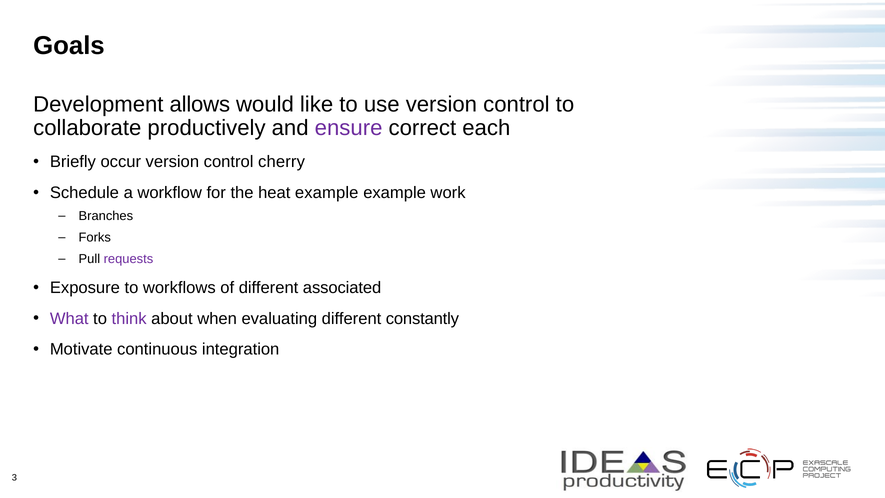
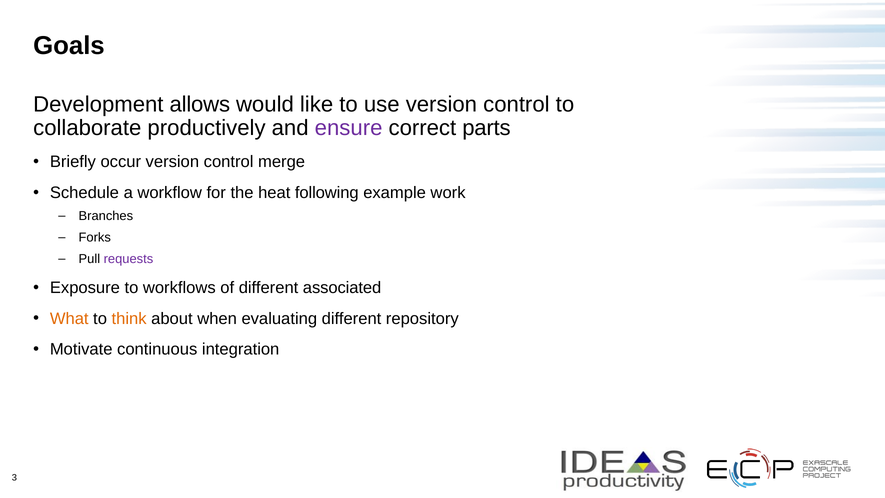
each: each -> parts (486, 128)
cherry: cherry -> merge (282, 162)
heat example: example -> following (327, 193)
What colour: purple -> orange (69, 318)
think colour: purple -> orange (129, 318)
constantly: constantly -> repository (422, 318)
